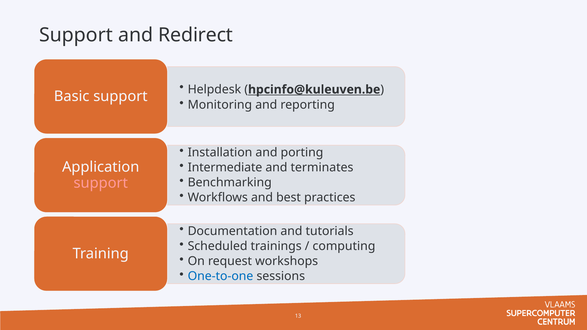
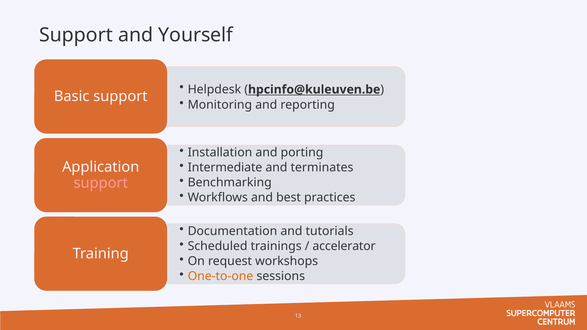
Redirect: Redirect -> Yourself (196, 35)
computing: computing -> accelerator (344, 246)
One-to-one colour: blue -> orange (220, 276)
